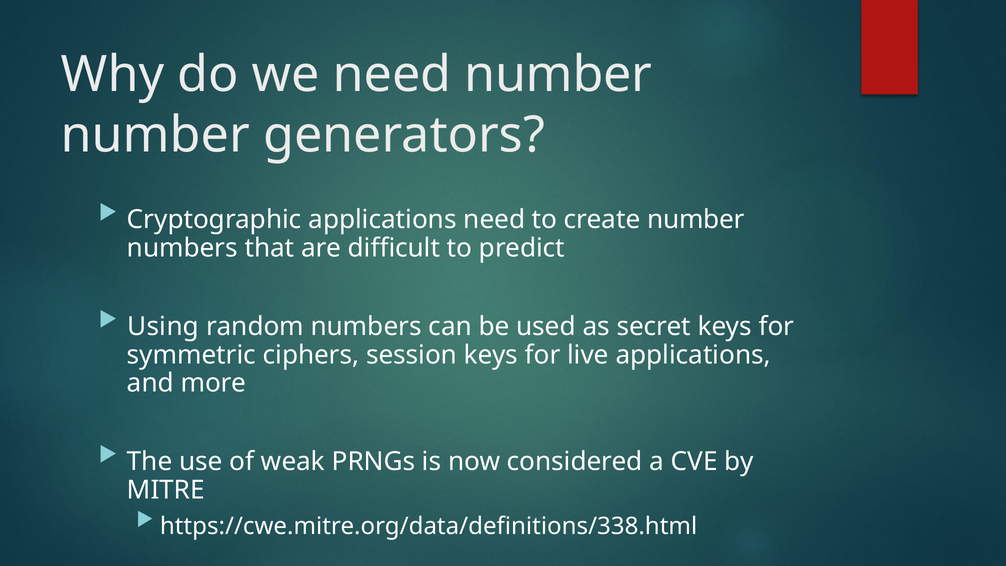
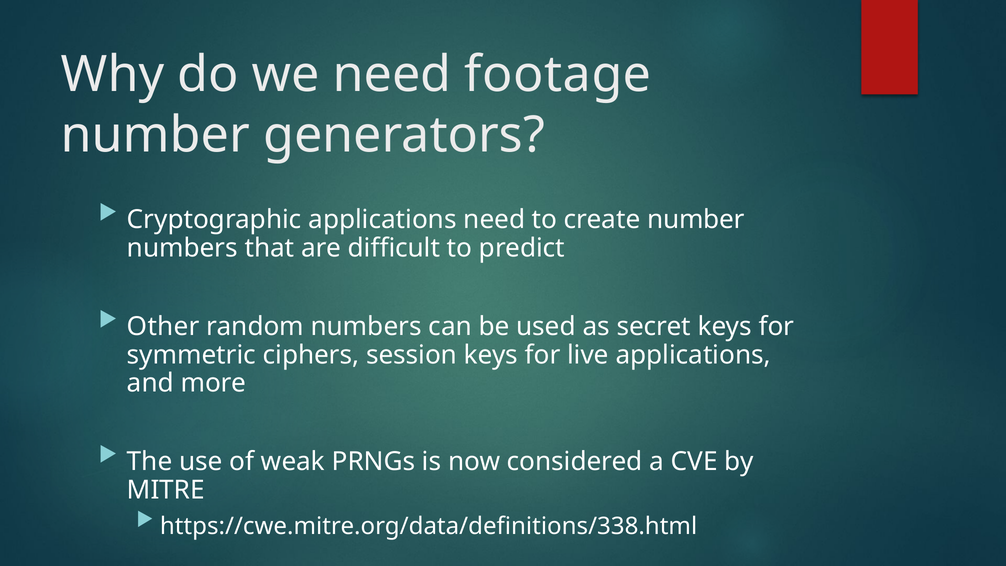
need number: number -> footage (558, 75)
Using: Using -> Other (163, 327)
